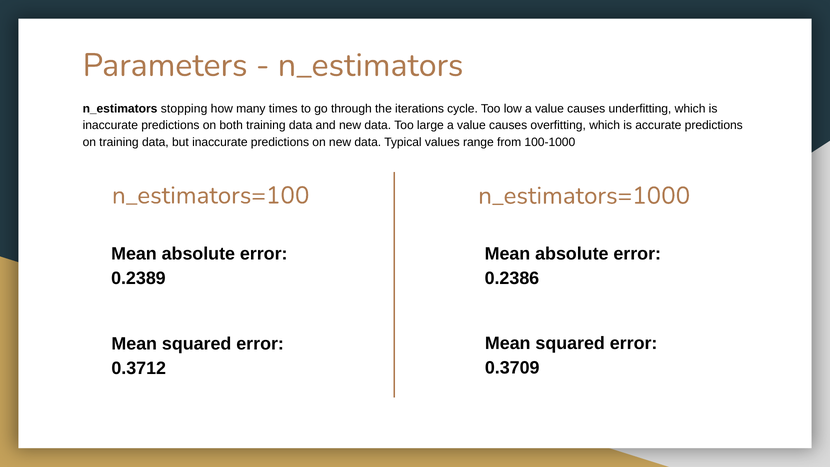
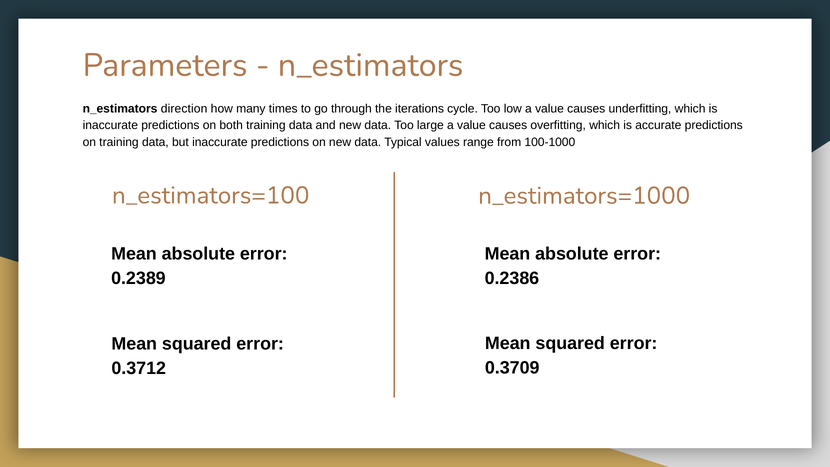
stopping: stopping -> direction (184, 109)
